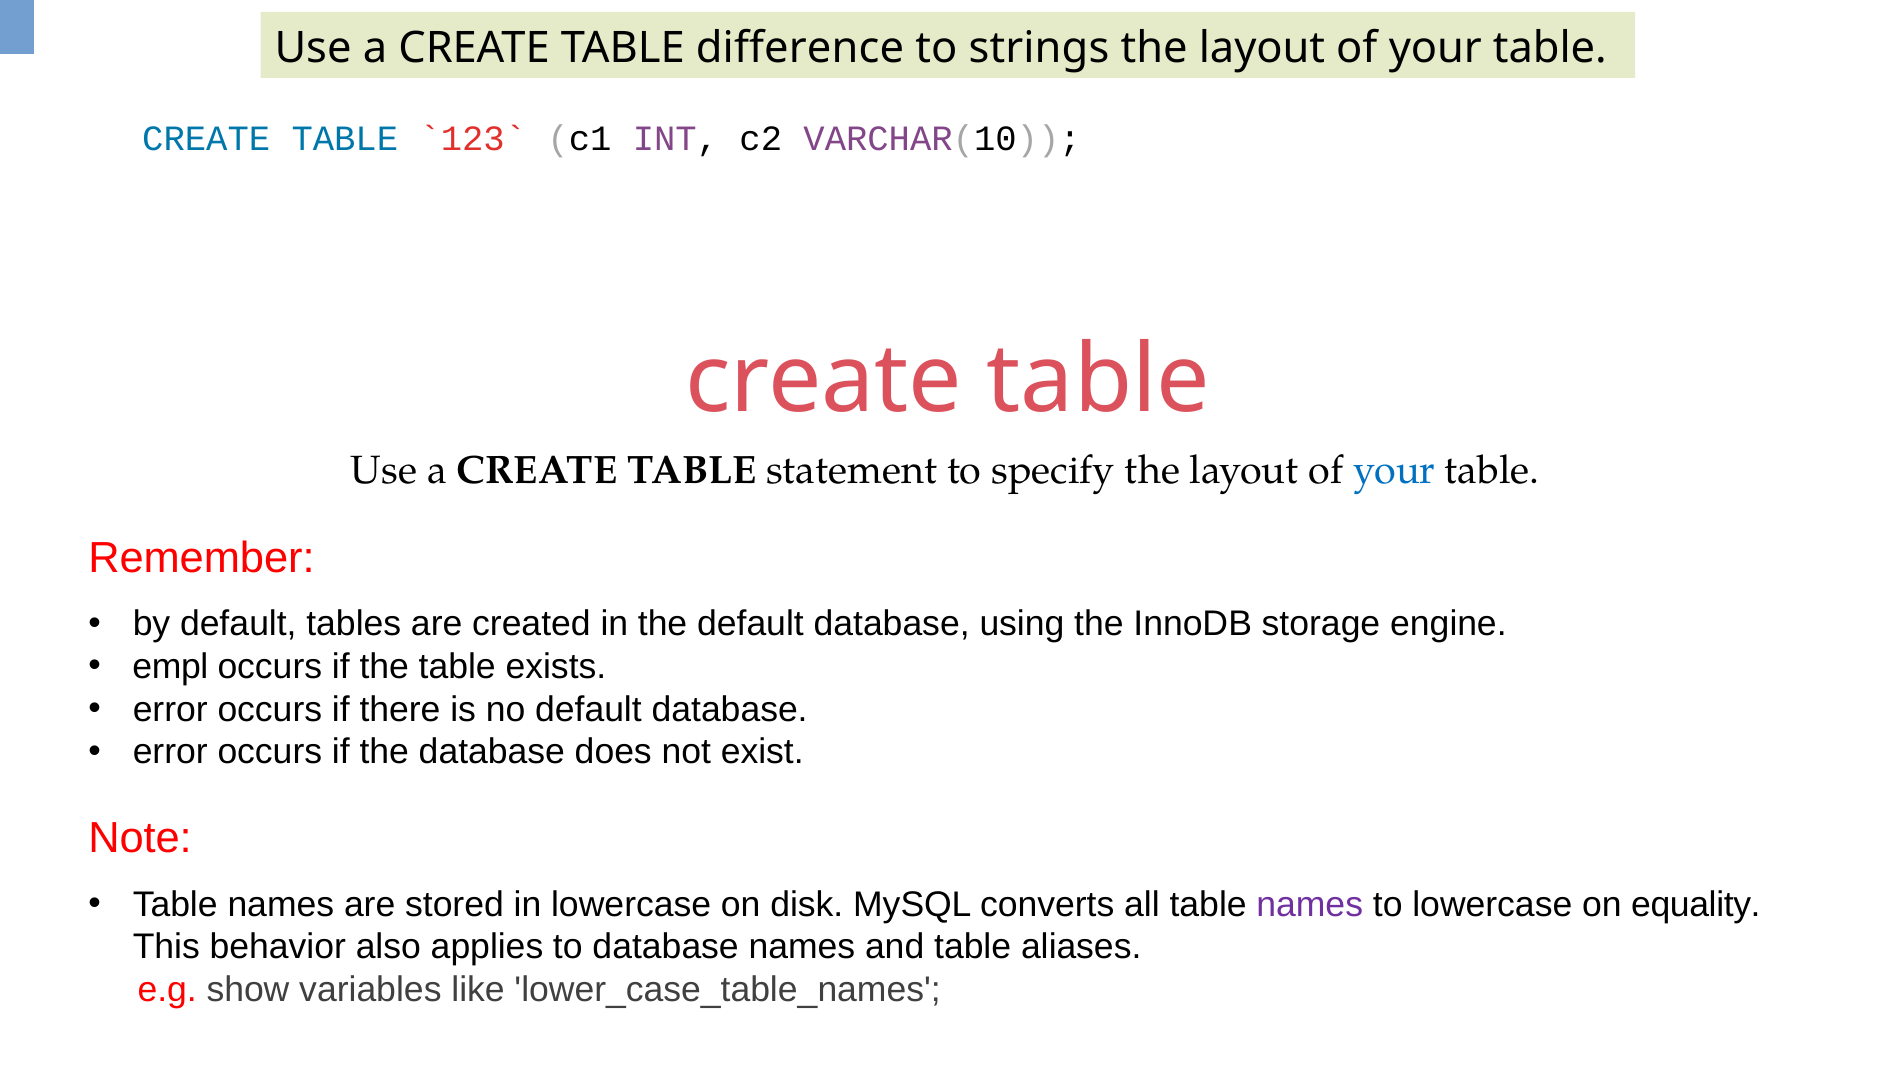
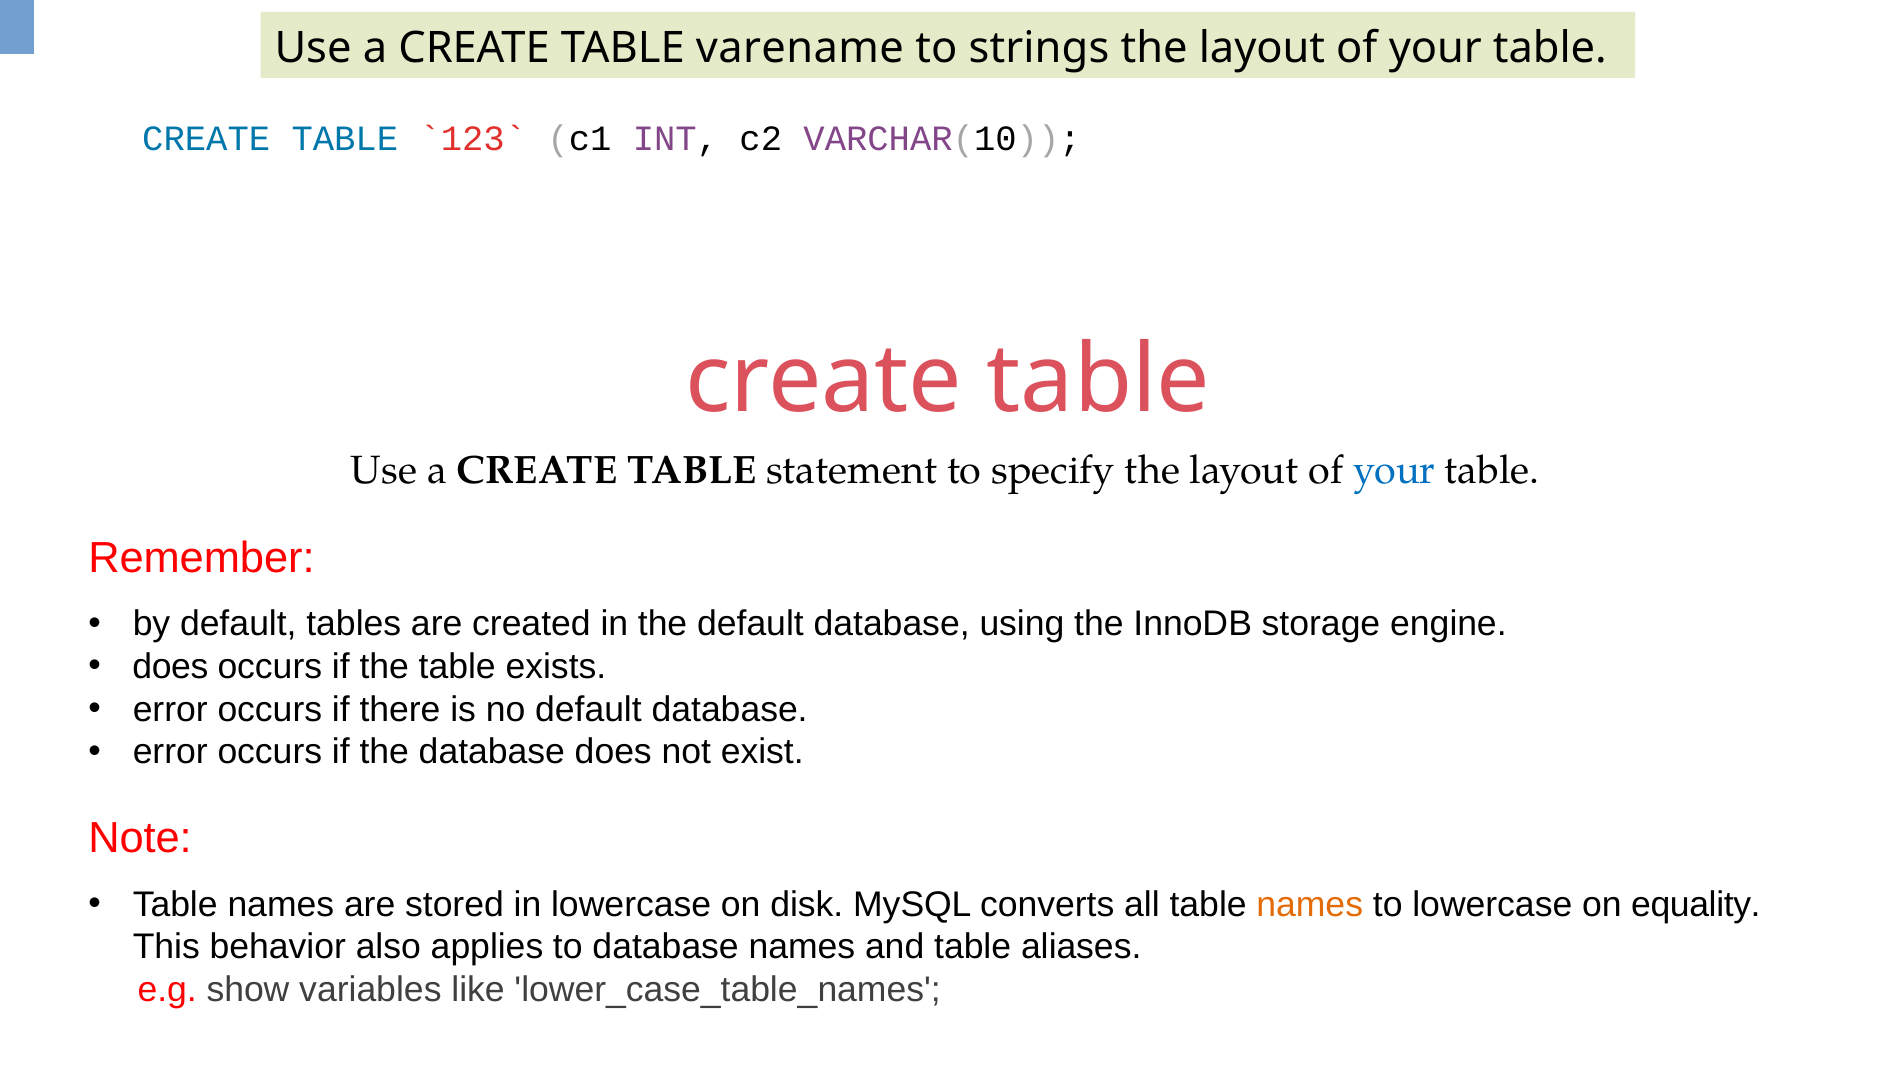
difference: difference -> varename (800, 48)
empl: empl -> does (170, 667)
names colour: purple -> orange (1310, 904)
